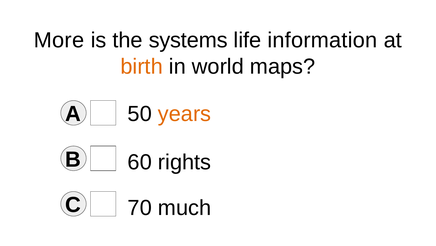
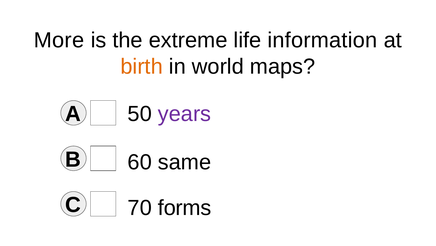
systems: systems -> extreme (188, 40)
years colour: orange -> purple (185, 114)
rights: rights -> same (185, 162)
much: much -> forms (185, 207)
